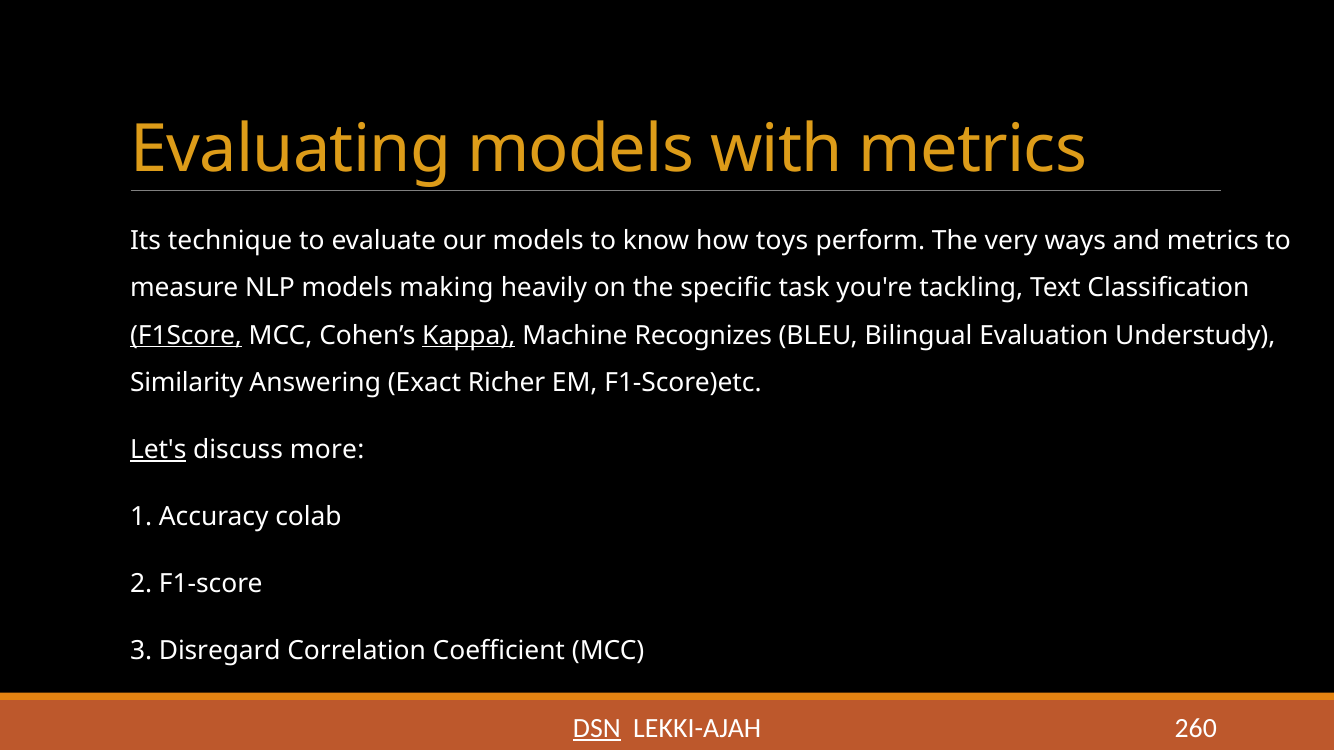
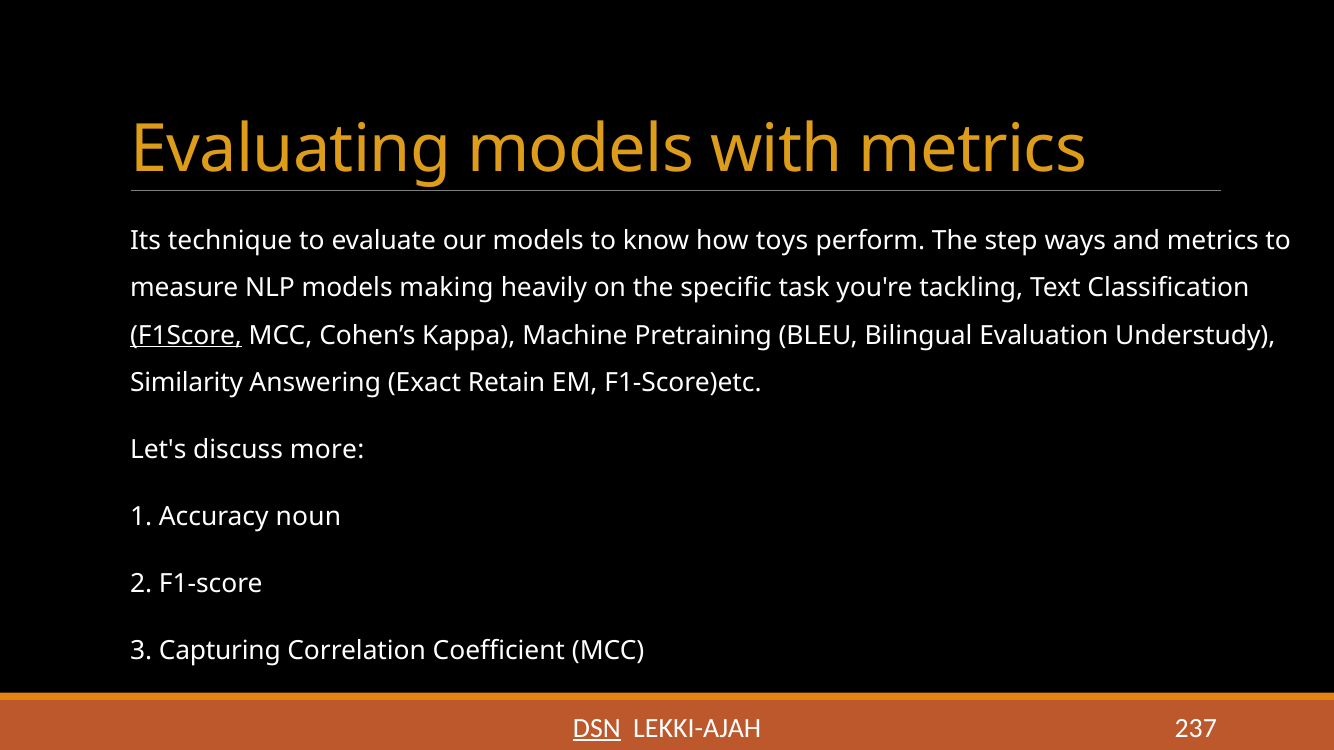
very: very -> step (1011, 240)
Kappa underline: present -> none (469, 335)
Recognizes: Recognizes -> Pretraining (703, 335)
Richer: Richer -> Retain (507, 383)
Let's underline: present -> none (158, 450)
colab: colab -> noun (308, 517)
Disregard: Disregard -> Capturing (220, 651)
260: 260 -> 237 (1196, 728)
